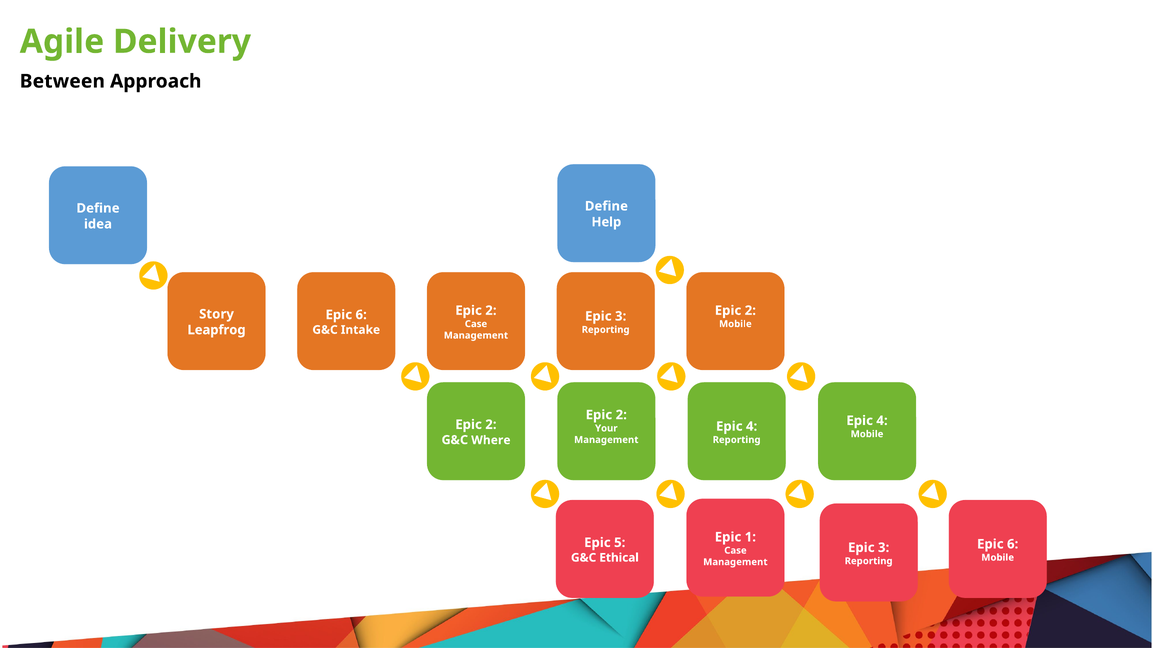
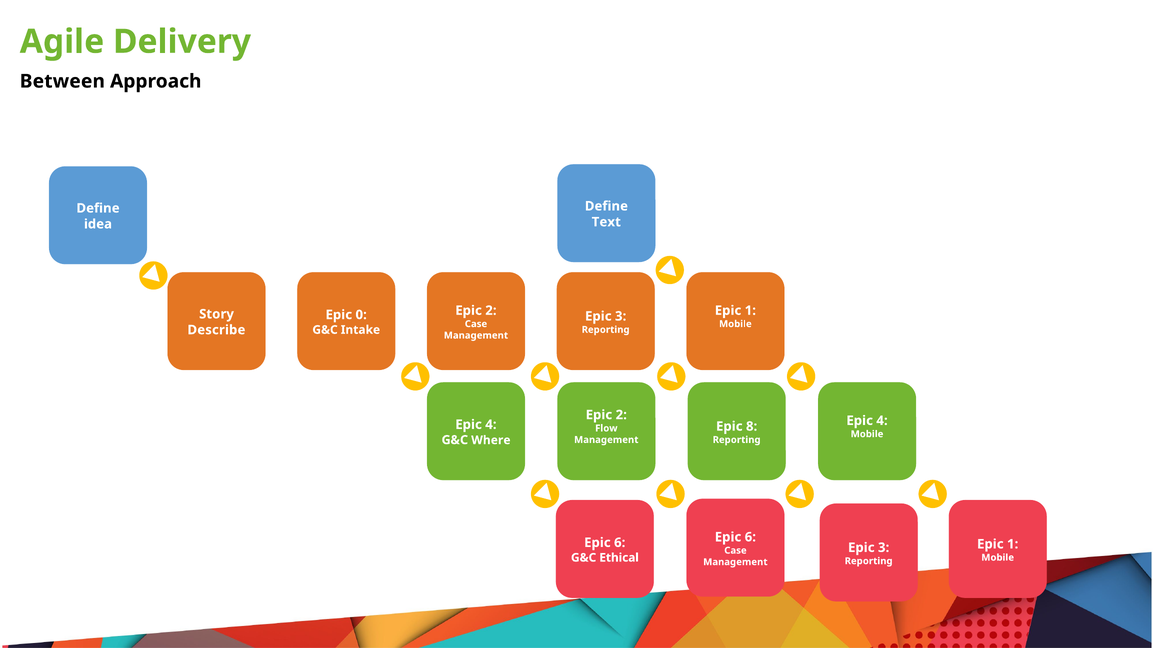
Help: Help -> Text (606, 222)
2: 2 -> 1 (750, 311)
6: 6 -> 0 (361, 315)
Leapfrog: Leapfrog -> Describe (216, 330)
2: 2 -> 4 (491, 425)
4: 4 -> 8 (752, 427)
Your: Your -> Flow (606, 429)
1: 1 -> 6 (750, 538)
5: 5 -> 6 (620, 543)
6: 6 -> 1 (1013, 545)
